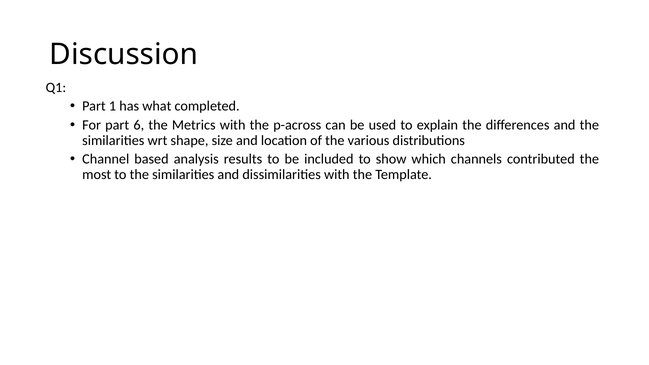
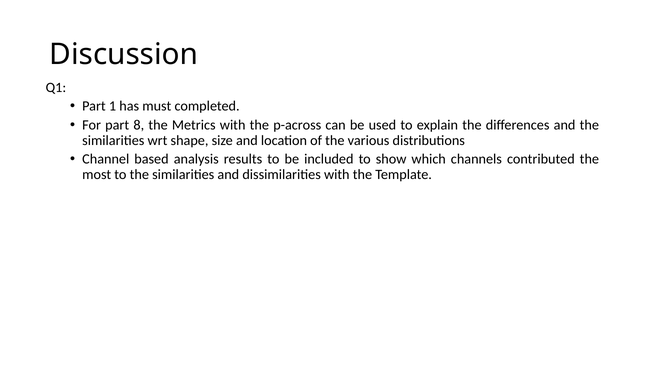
what: what -> must (157, 106)
6: 6 -> 8 (139, 125)
